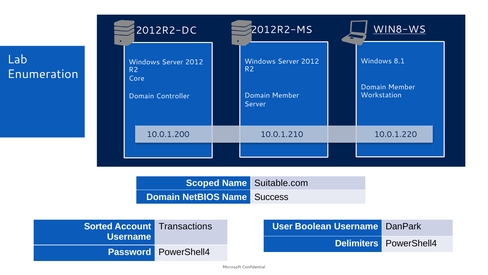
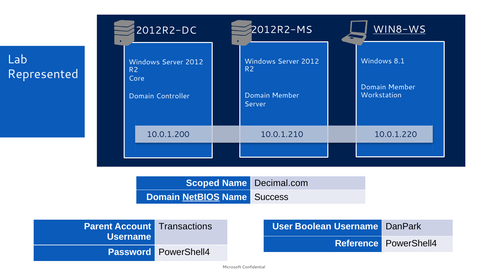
Enumeration: Enumeration -> Represented (43, 74)
Suitable.com: Suitable.com -> Decimal.com (281, 183)
NetBIOS underline: none -> present (201, 197)
Sorted: Sorted -> Parent (98, 226)
Delimiters: Delimiters -> Reference (357, 243)
